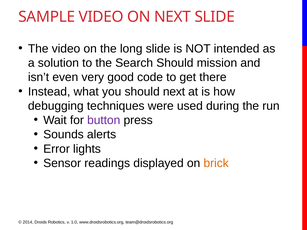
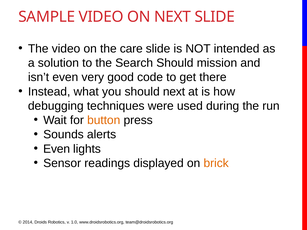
long: long -> care (131, 49)
button colour: purple -> orange (104, 120)
Error: Error -> Even (57, 149)
